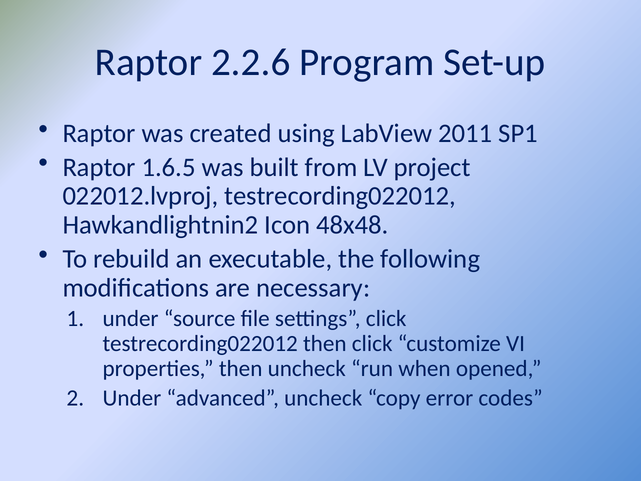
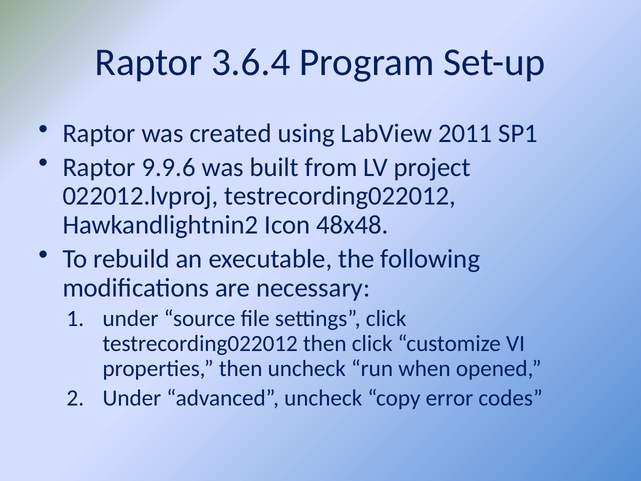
2.2.6: 2.2.6 -> 3.6.4 (251, 62)
1.6.5: 1.6.5 -> 9.9.6 (169, 167)
